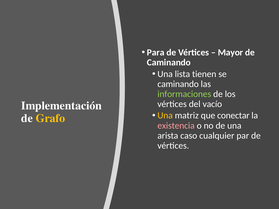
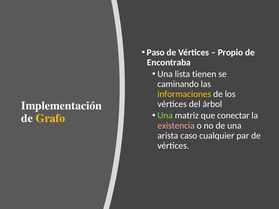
Para: Para -> Paso (156, 53)
Mayor: Mayor -> Propio (230, 53)
Caminando: Caminando -> Encontraba (169, 63)
informaciones colour: light green -> yellow (184, 94)
vacío: vacío -> árbol (212, 104)
Una colour: yellow -> light green (165, 116)
